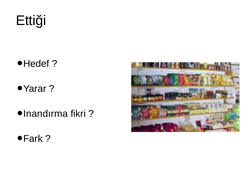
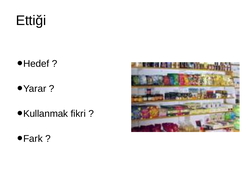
Inandırma: Inandırma -> Kullanmak (46, 114)
